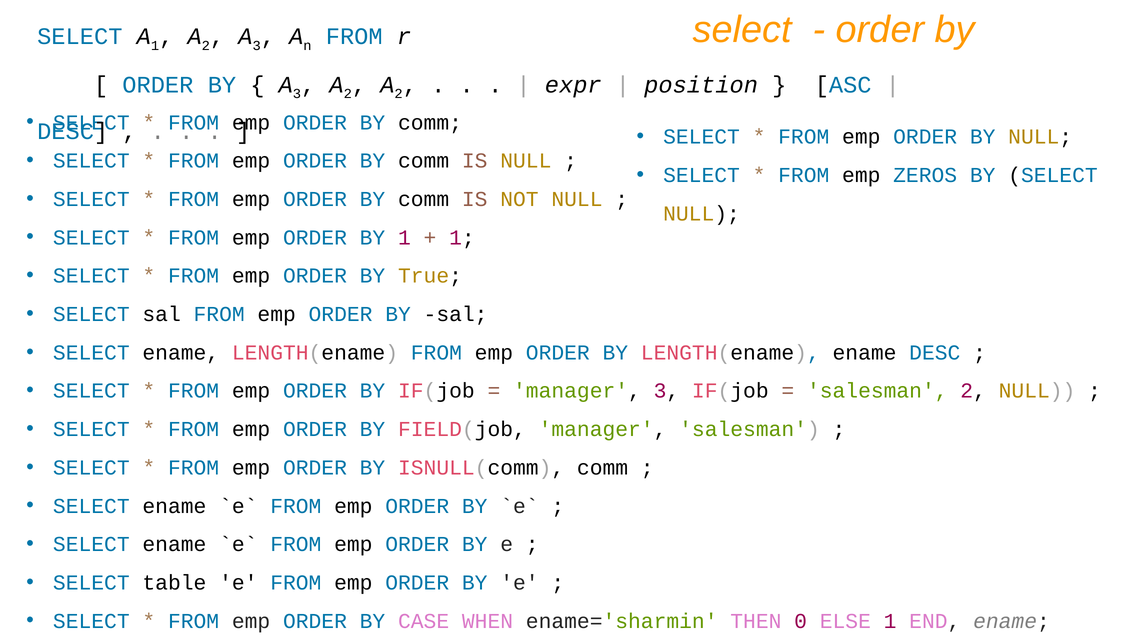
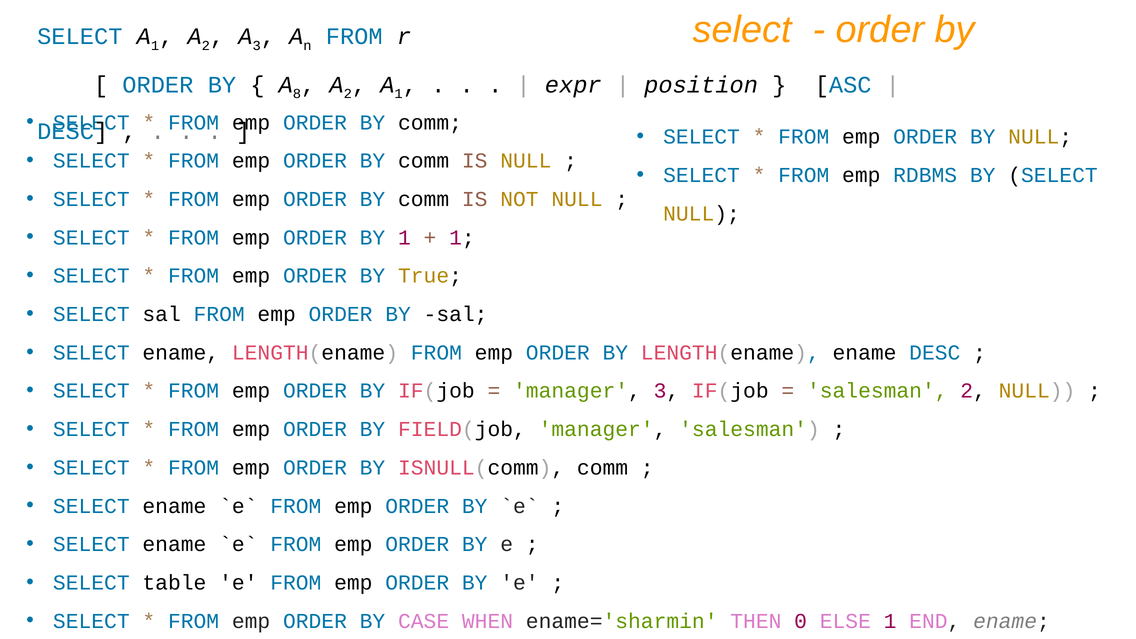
3: 3 -> 8 (297, 94)
2: 2 -> 1 (399, 94)
ZEROS: ZEROS -> RDBMS (925, 175)
